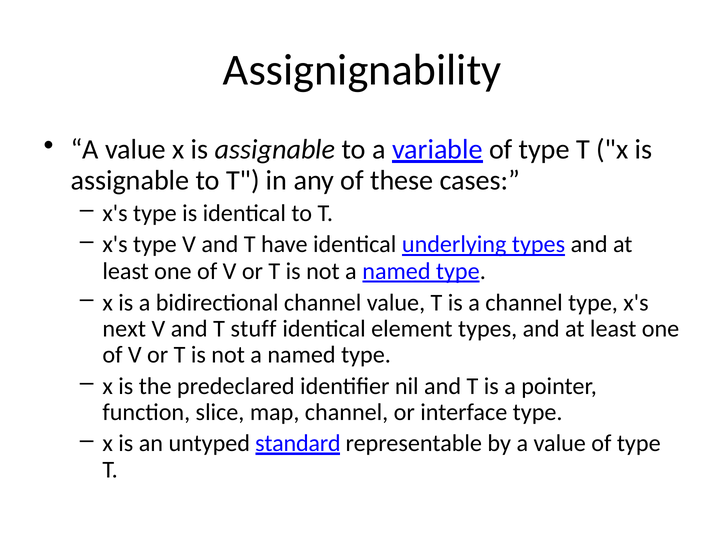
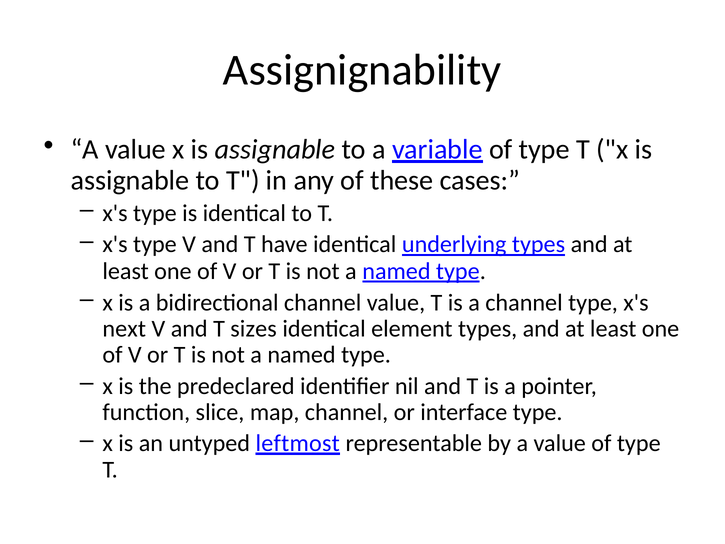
stuff: stuff -> sizes (254, 329)
standard: standard -> leftmost (298, 443)
